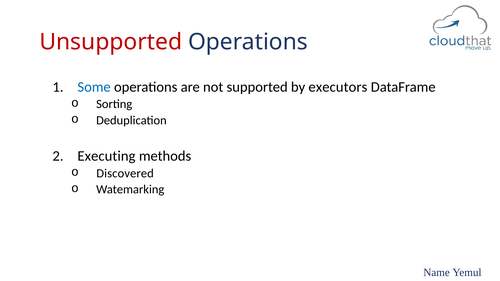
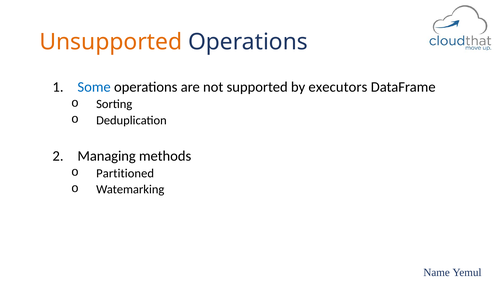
Unsupported colour: red -> orange (111, 42)
Executing: Executing -> Managing (107, 156)
Discovered: Discovered -> Partitioned (125, 174)
